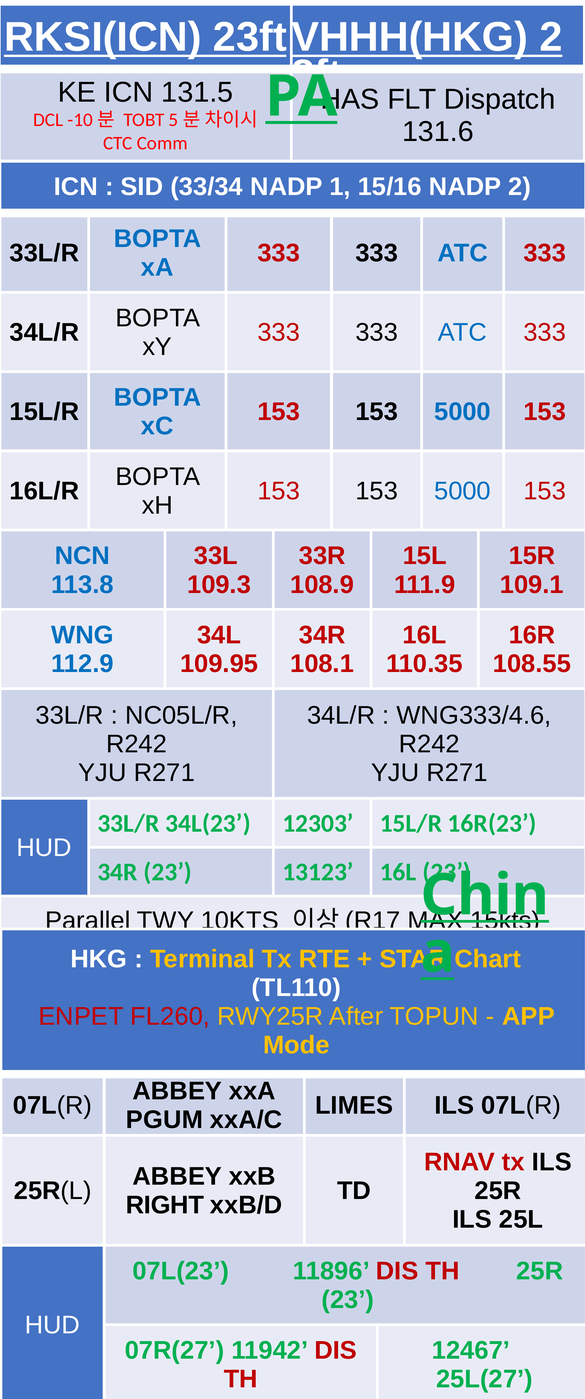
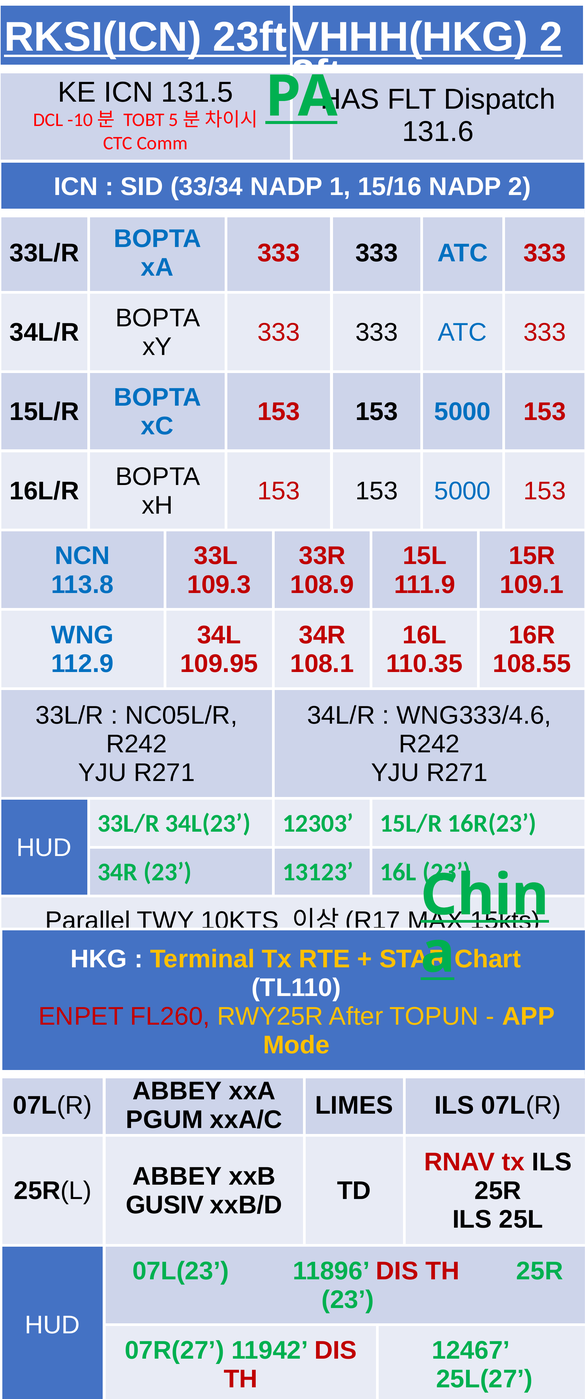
RIGHT: RIGHT -> GUSIV (165, 1206)
